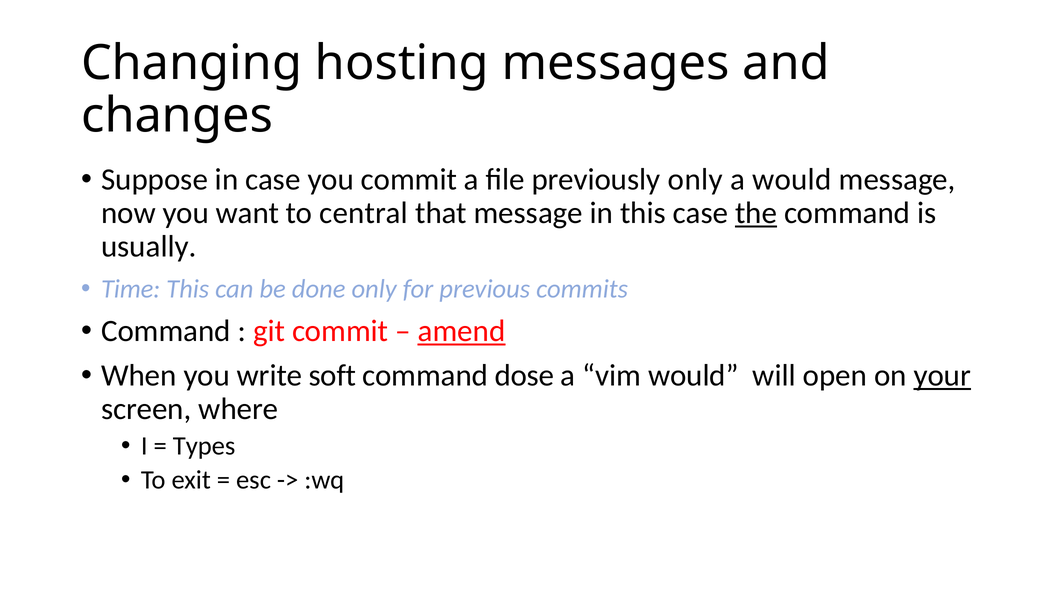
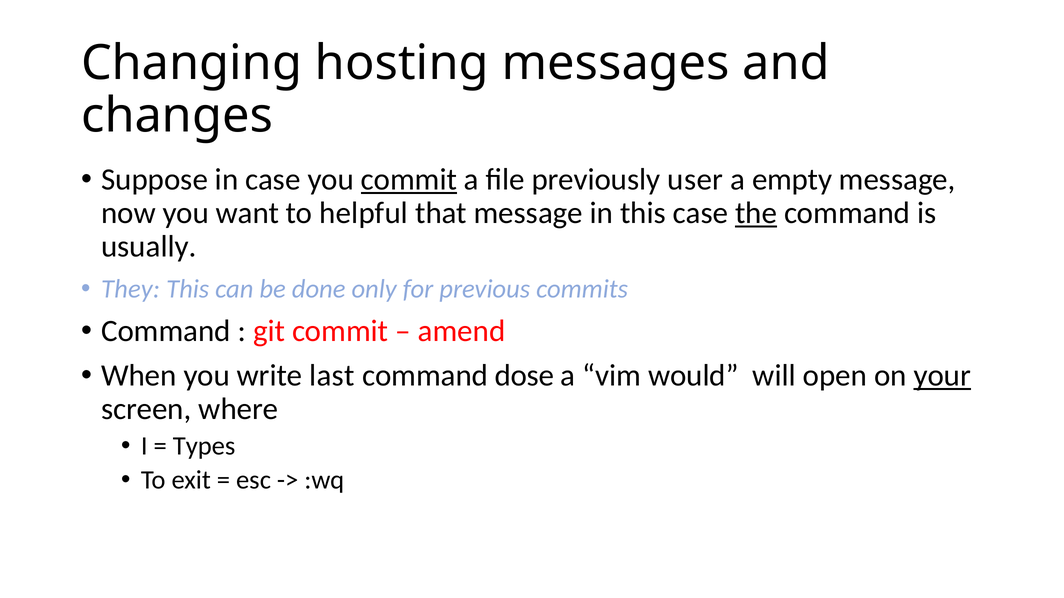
commit underline: none -> present (409, 180)
previously only: only -> user (695, 180)
a would: would -> empty (792, 180)
central: central -> helpful (364, 213)
Time: Time -> They (131, 289)
amend underline: present -> none (462, 331)
soft: soft -> last (332, 376)
